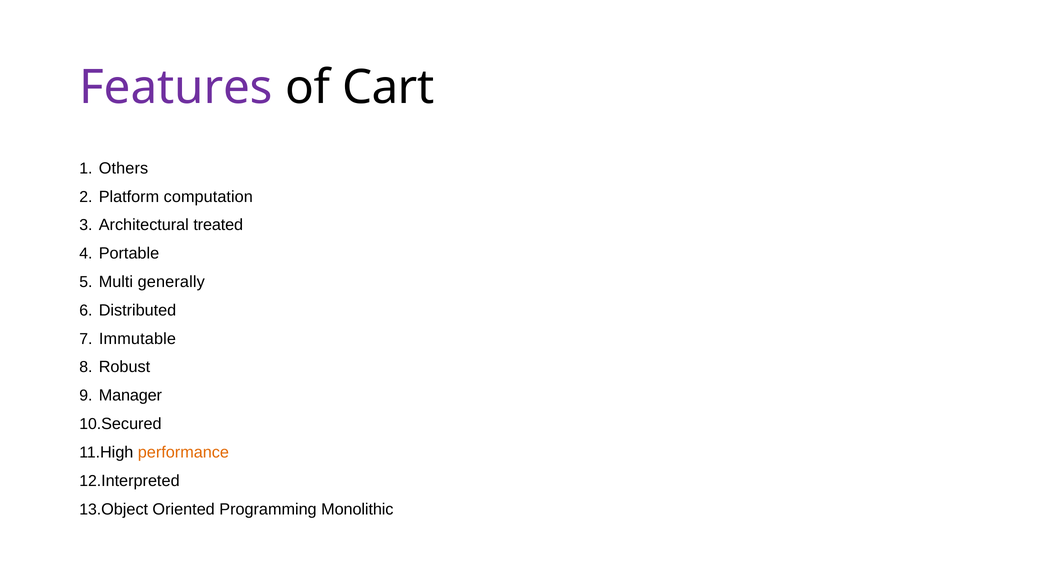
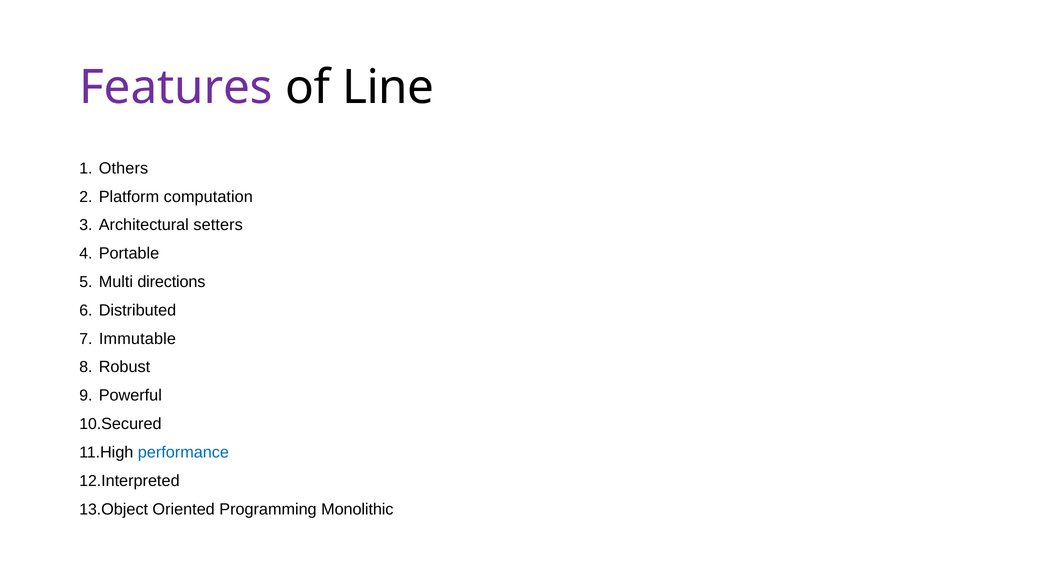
Cart: Cart -> Line (388, 87)
treated: treated -> setters (218, 225)
generally: generally -> directions (171, 282)
Manager: Manager -> Powerful (130, 396)
performance colour: orange -> blue (183, 452)
